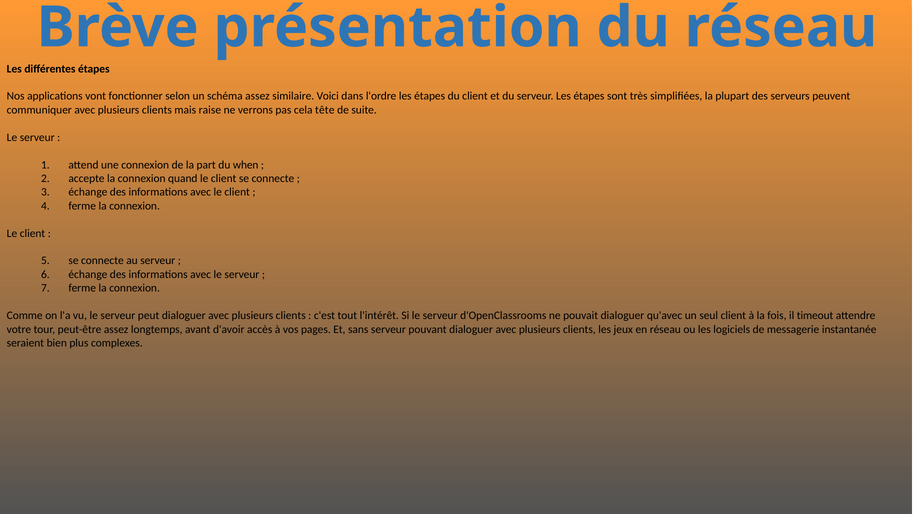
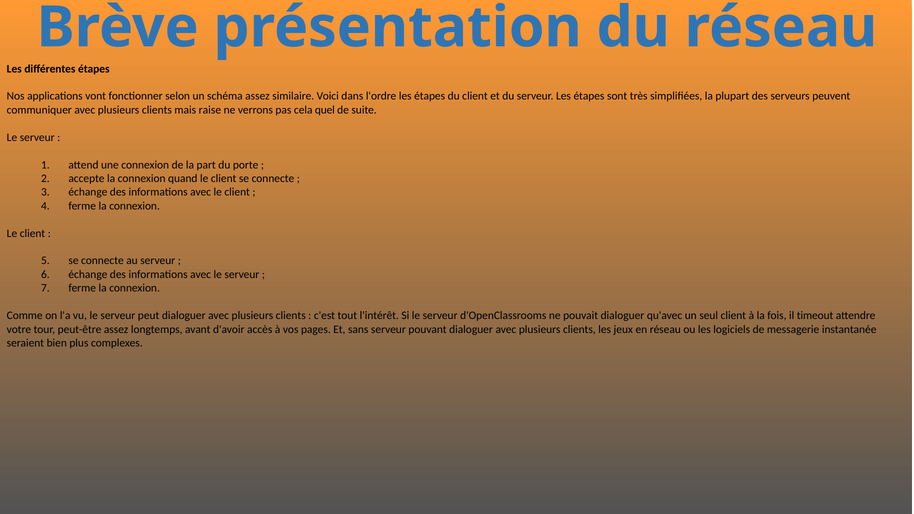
tête: tête -> quel (325, 110)
when: when -> porte (246, 165)
